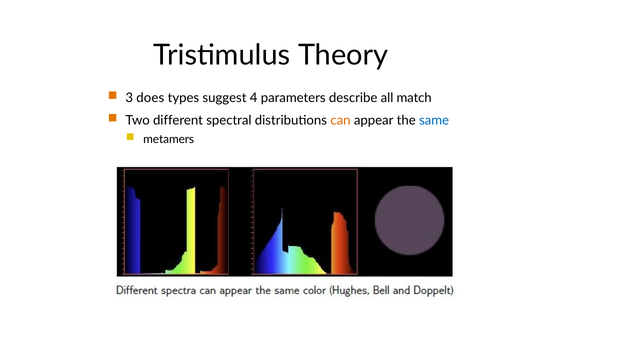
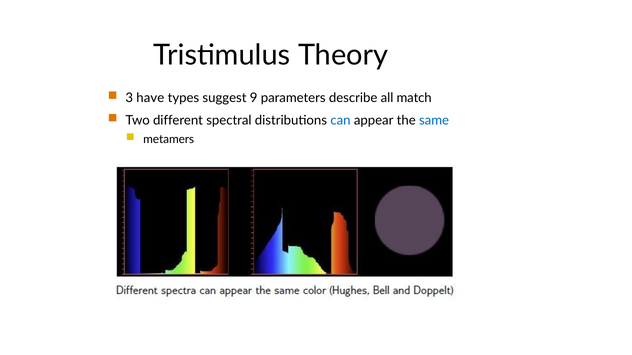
does: does -> have (150, 98)
4: 4 -> 9 (254, 98)
can colour: orange -> blue (340, 121)
